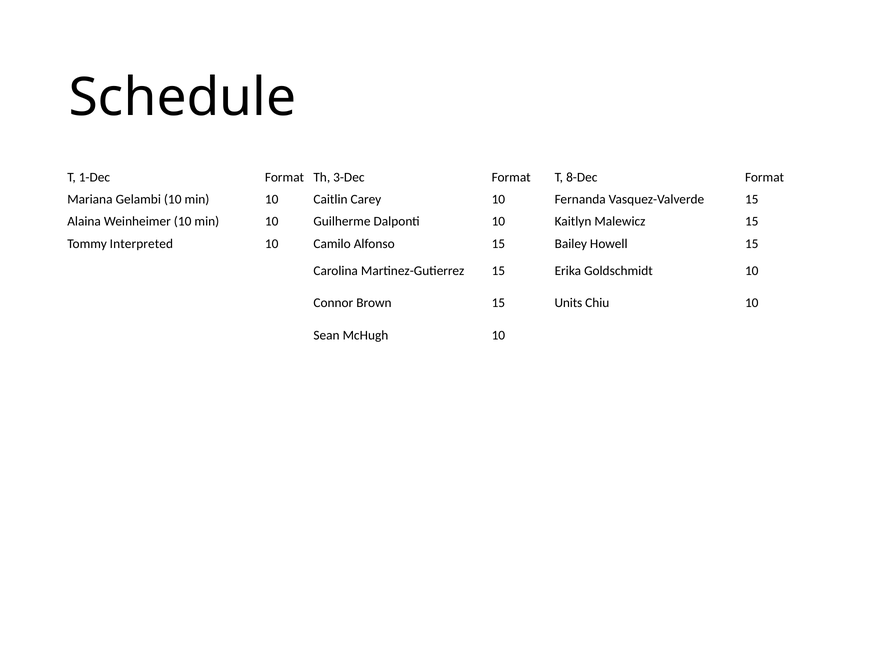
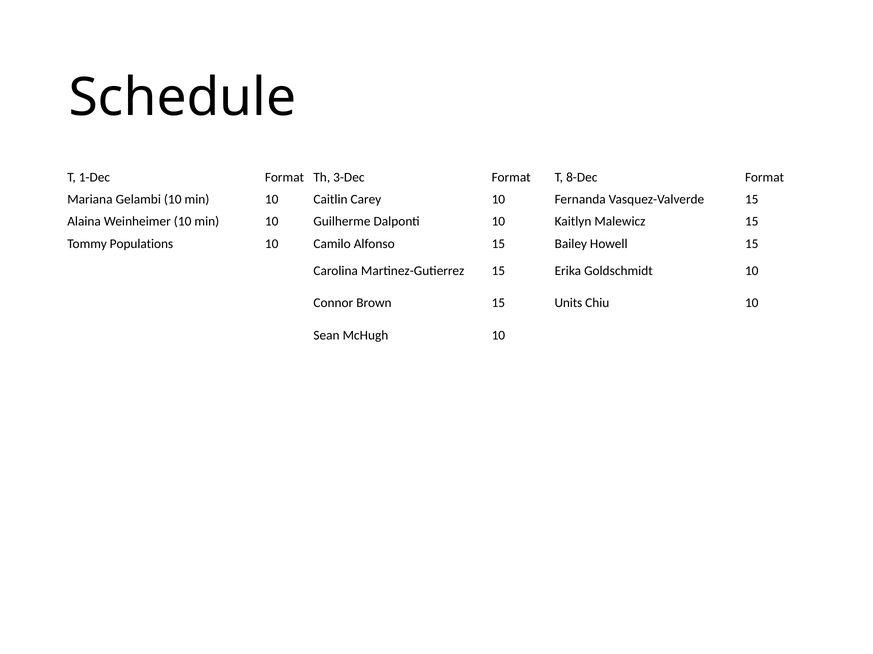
Interpreted: Interpreted -> Populations (141, 244)
